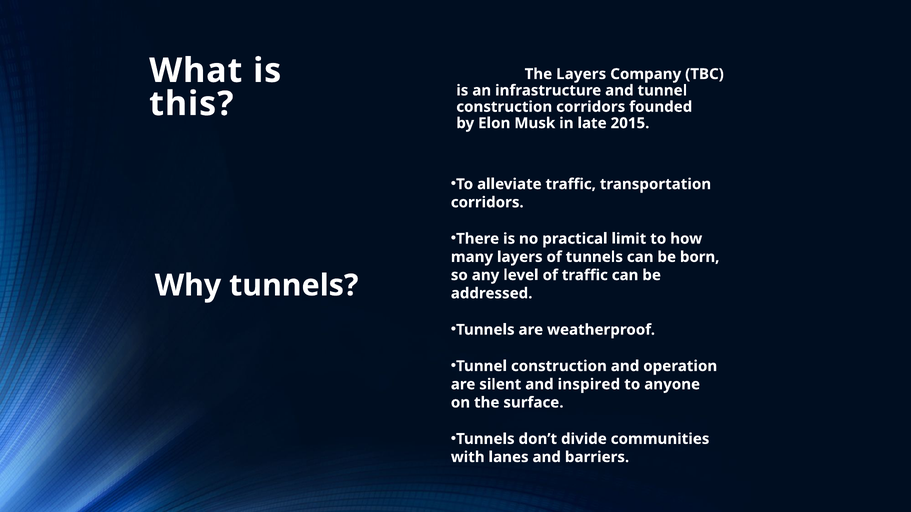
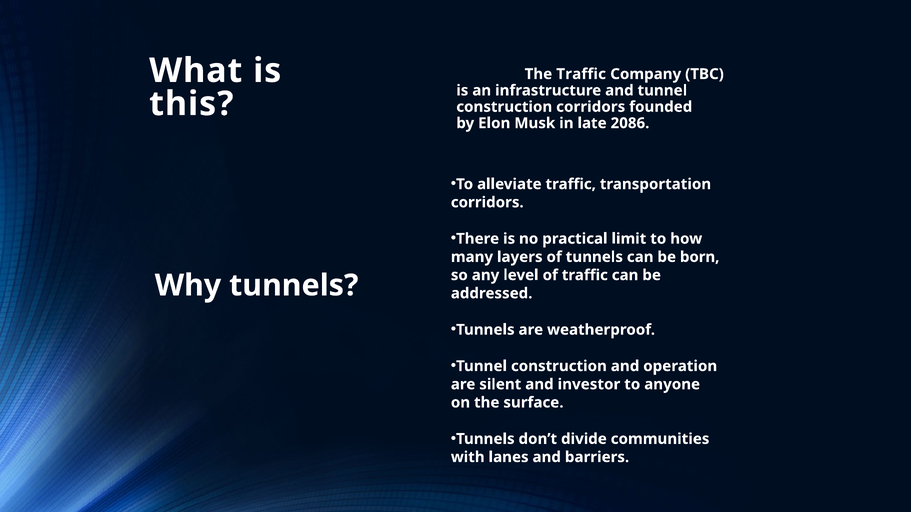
The Layers: Layers -> Traffic (581, 74)
2015: 2015 -> 2086 (630, 123)
inspired: inspired -> investor (589, 385)
